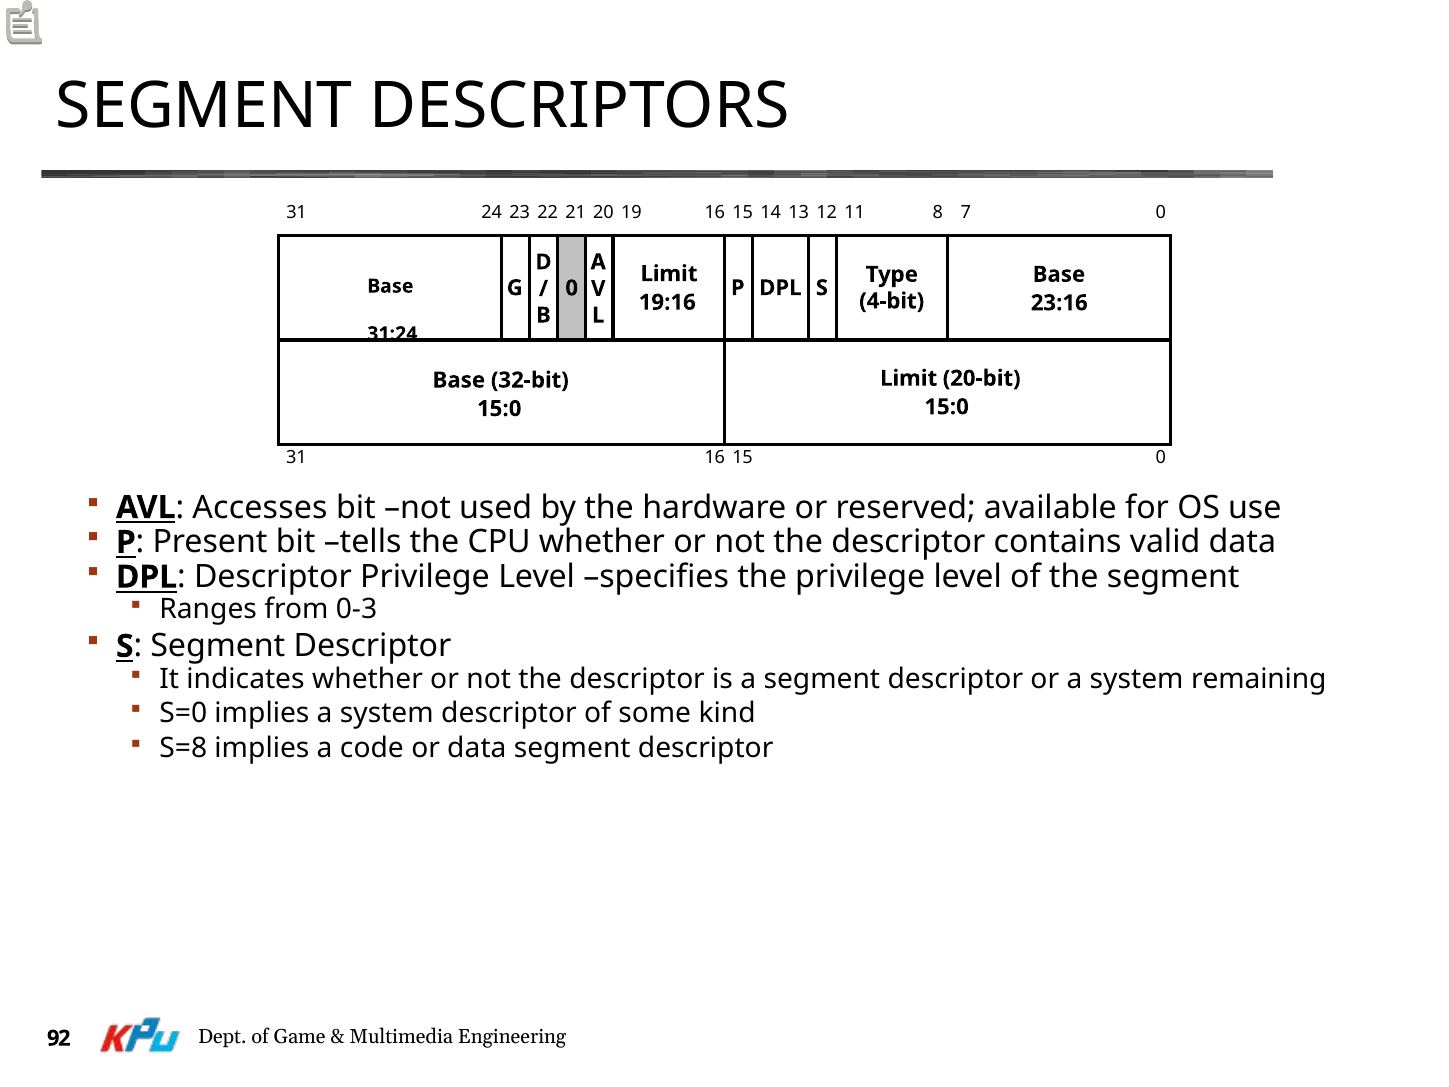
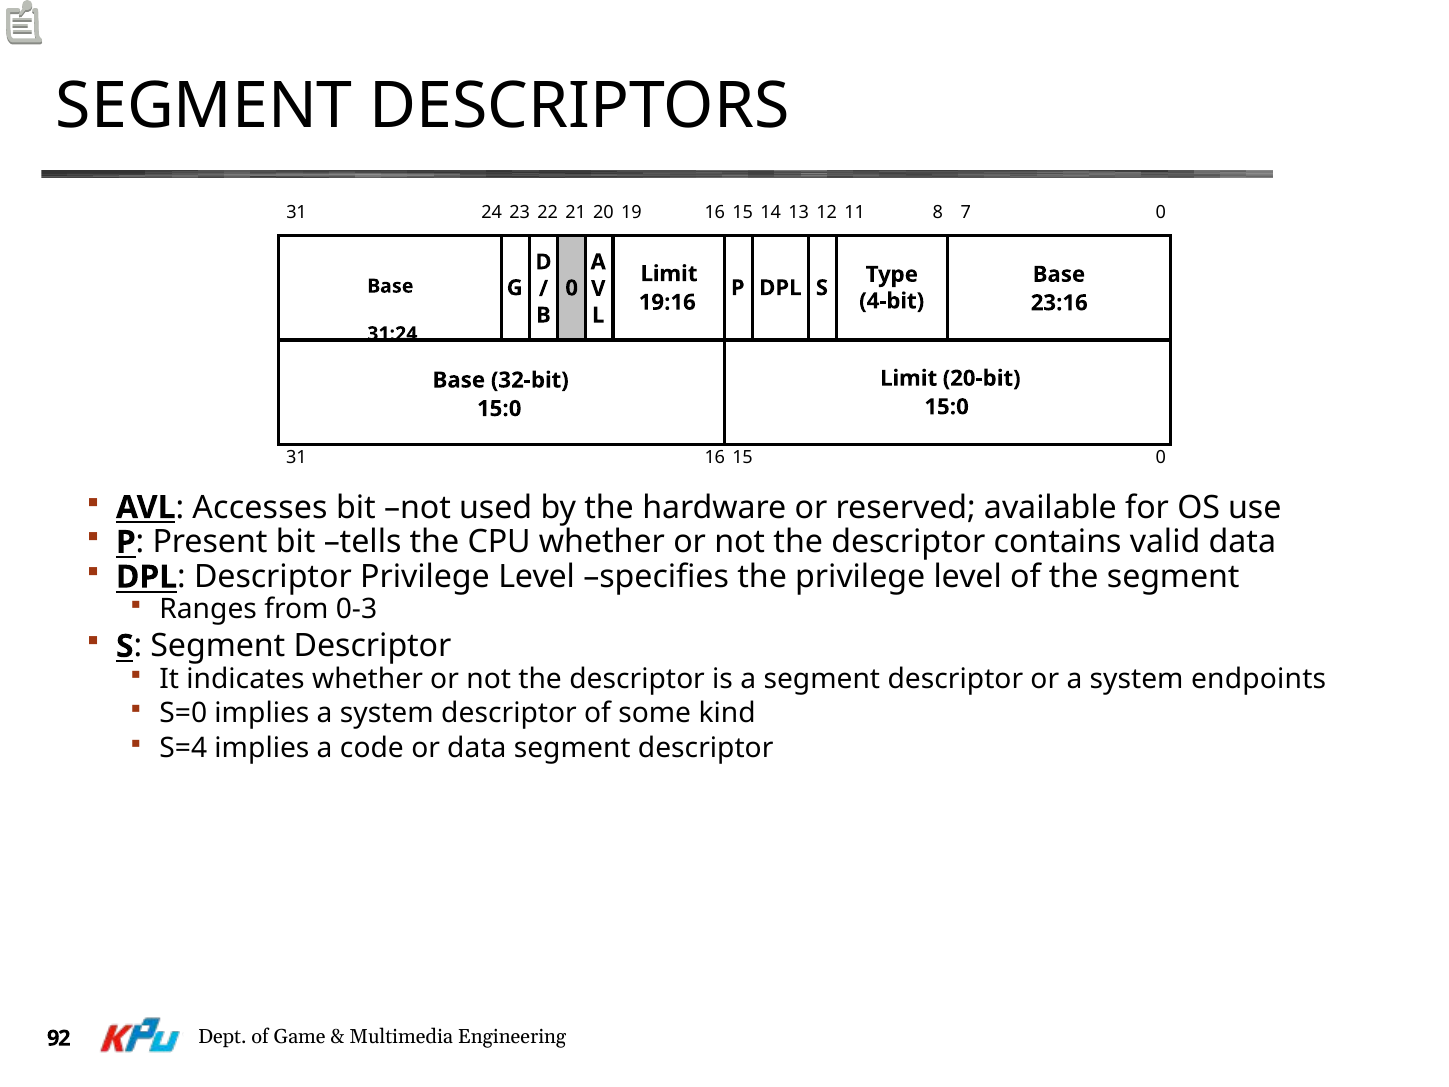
remaining: remaining -> endpoints (1259, 679)
S=8: S=8 -> S=4 (183, 748)
